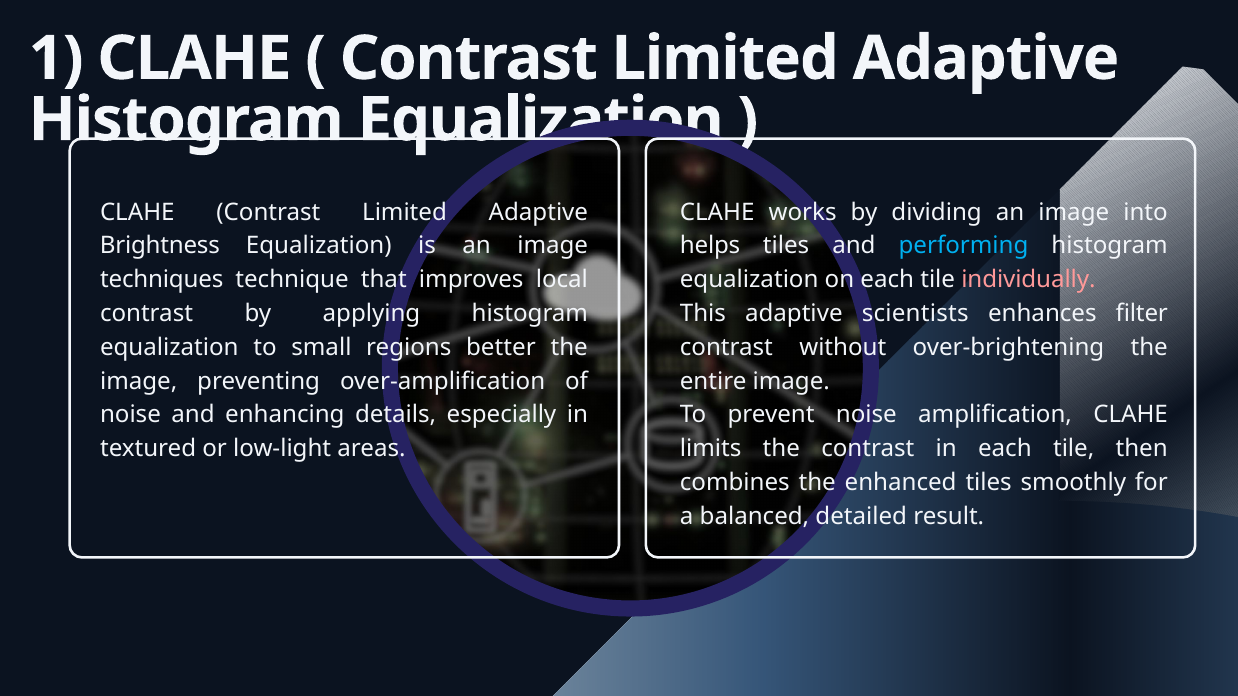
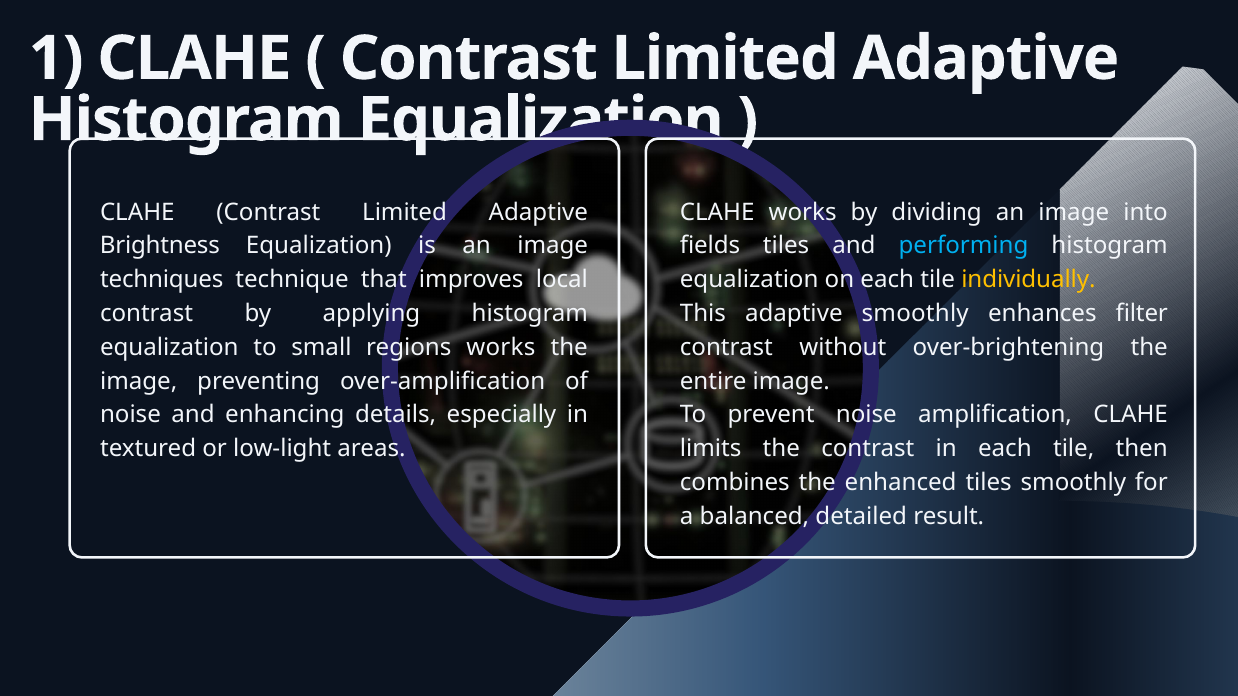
helps: helps -> fields (710, 246)
individually colour: pink -> yellow (1028, 280)
adaptive scientists: scientists -> smoothly (915, 314)
regions better: better -> works (501, 348)
